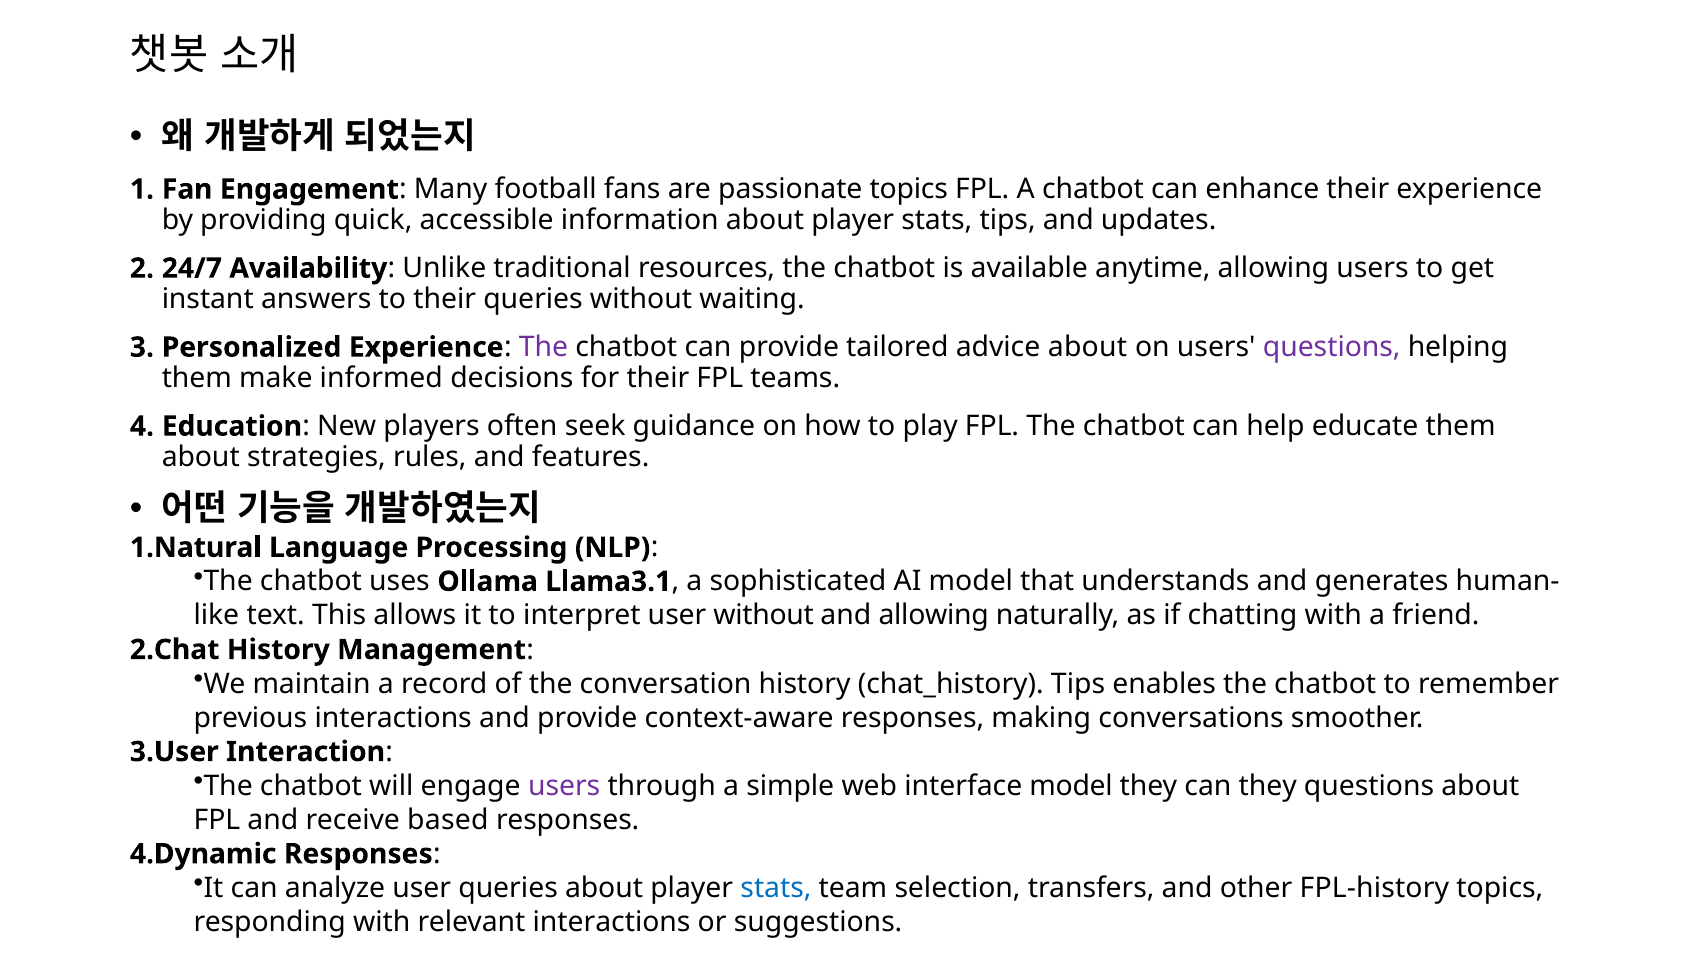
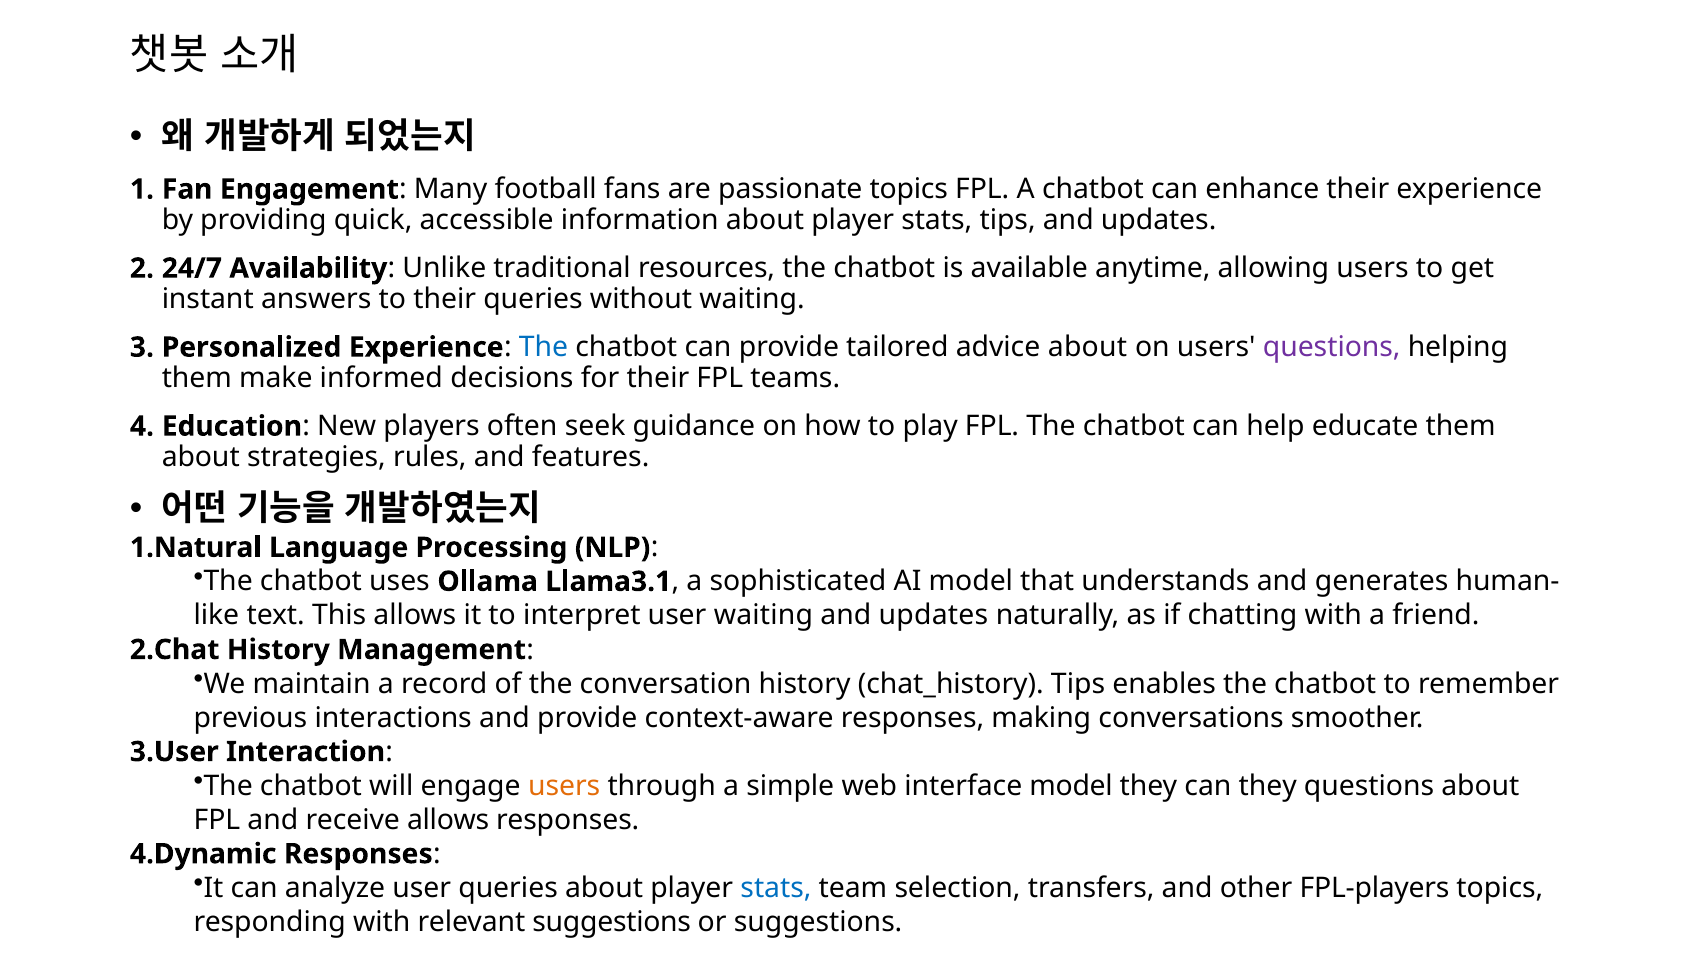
The colour: purple -> blue (544, 347)
user without: without -> waiting (763, 616)
allowing: allowing -> updates (933, 616)
users colour: purple -> orange (564, 786)
receive based: based -> allows (448, 820)
FPL-history: FPL-history -> FPL-players (1375, 888)
relevant interactions: interactions -> suggestions (612, 922)
